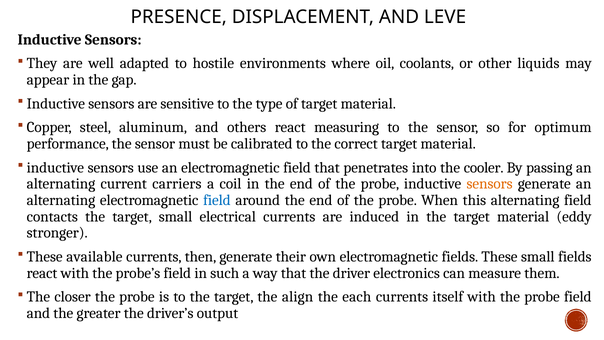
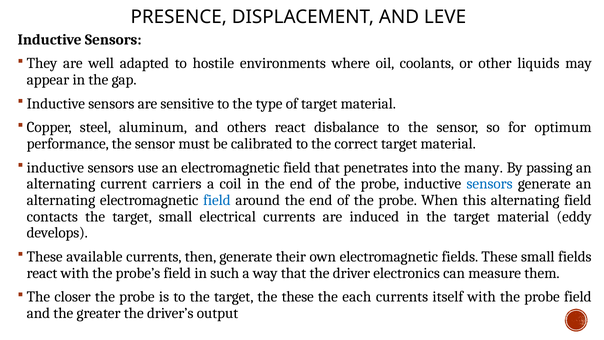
measuring: measuring -> disbalance (347, 127)
cooler: cooler -> many (484, 168)
sensors colour: orange -> blue (490, 184)
stronger: stronger -> develops (57, 233)
the align: align -> these (298, 297)
